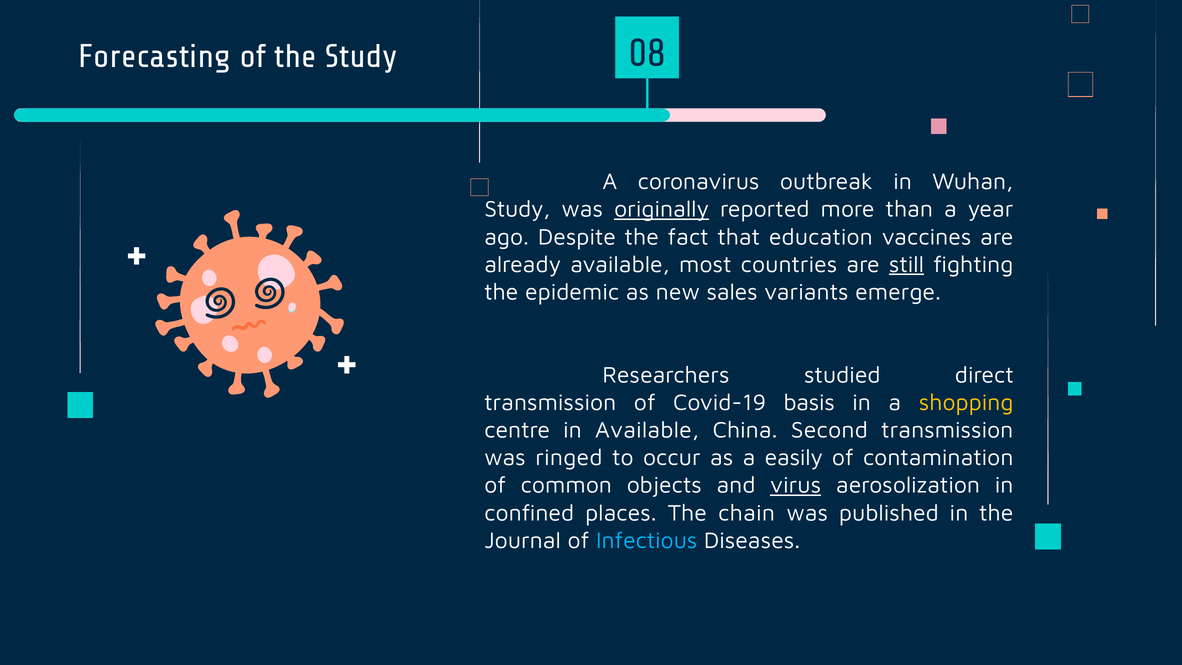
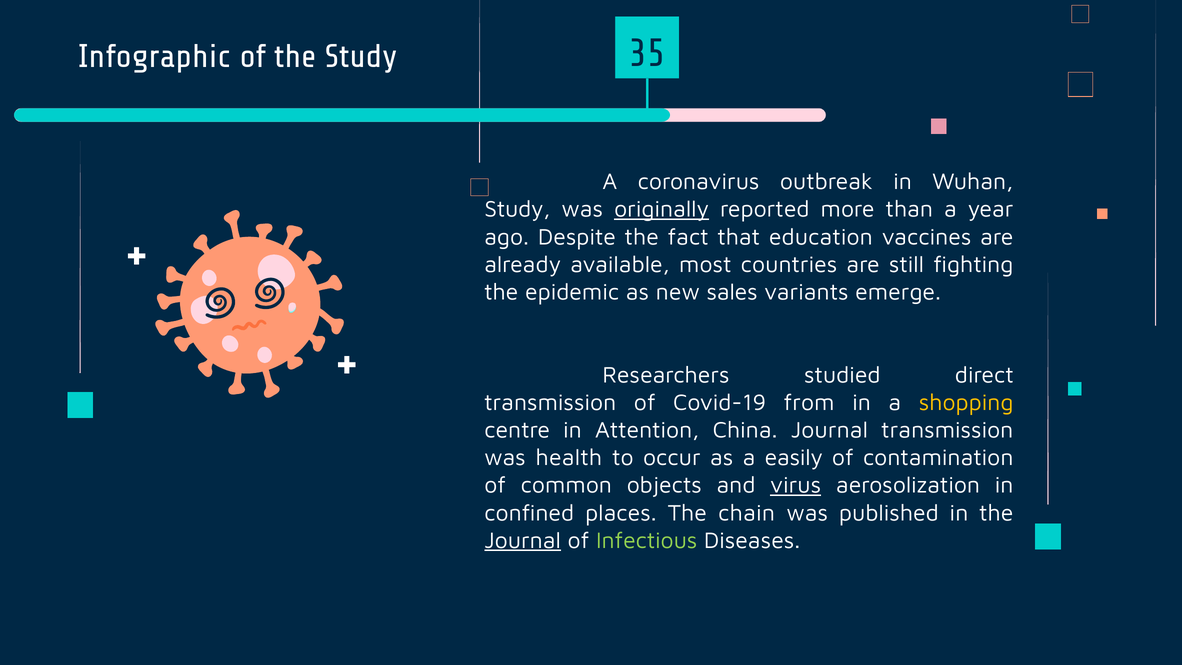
Forecasting: Forecasting -> Infographic (154, 56)
08: 08 -> 35 (647, 53)
still underline: present -> none (906, 265)
basis: basis -> from (809, 402)
in Available: Available -> Attention (647, 430)
China Second: Second -> Journal (829, 430)
ringed: ringed -> health (569, 458)
Journal underline: none -> present (523, 540)
Infectious colour: light blue -> light green (647, 540)
